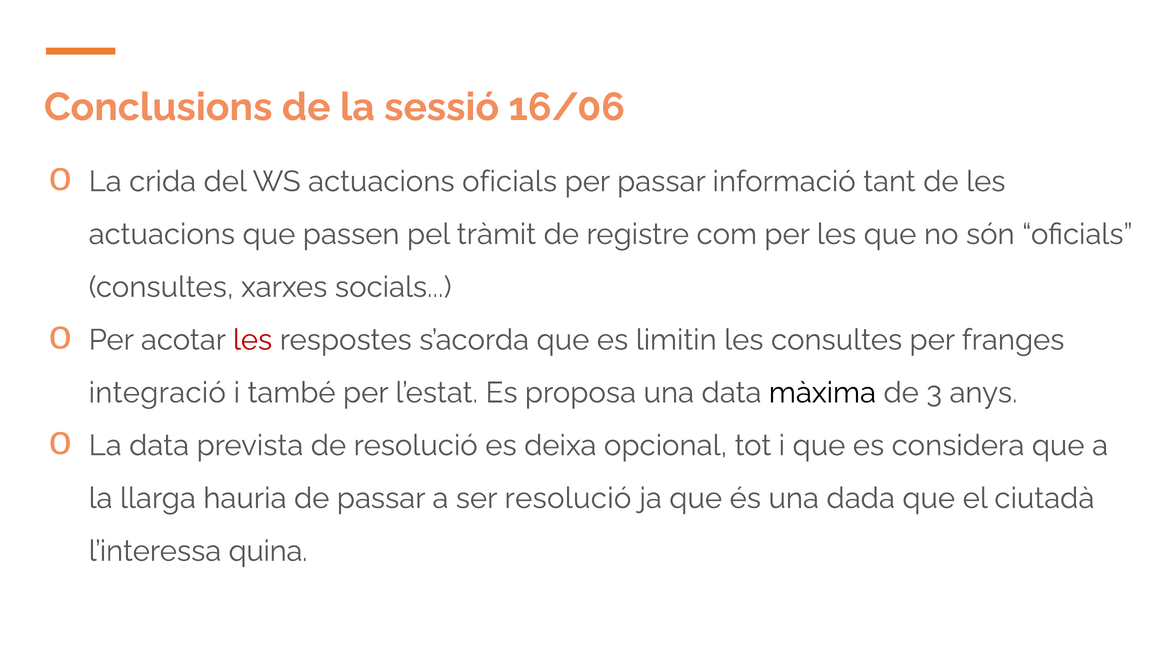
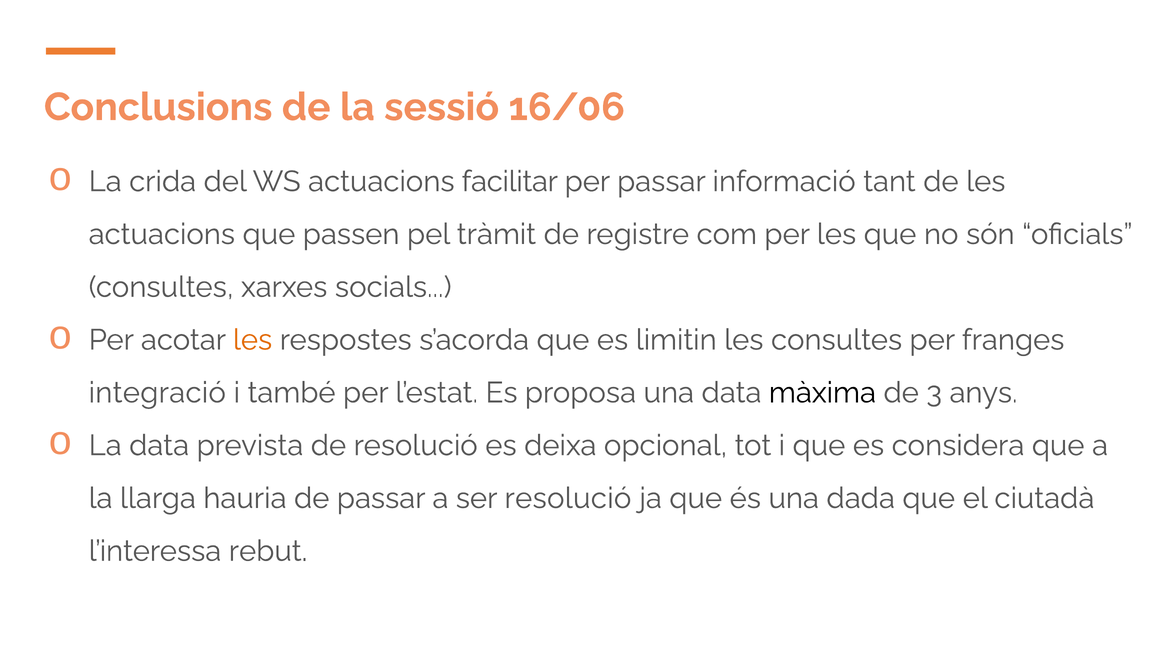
actuacions oficials: oficials -> facilitar (510, 182)
les colour: red -> orange (253, 340)
quina: quina -> rebut (268, 551)
